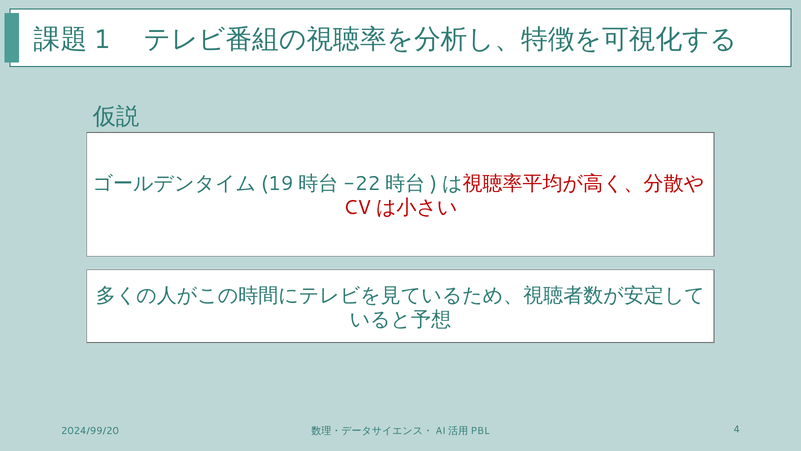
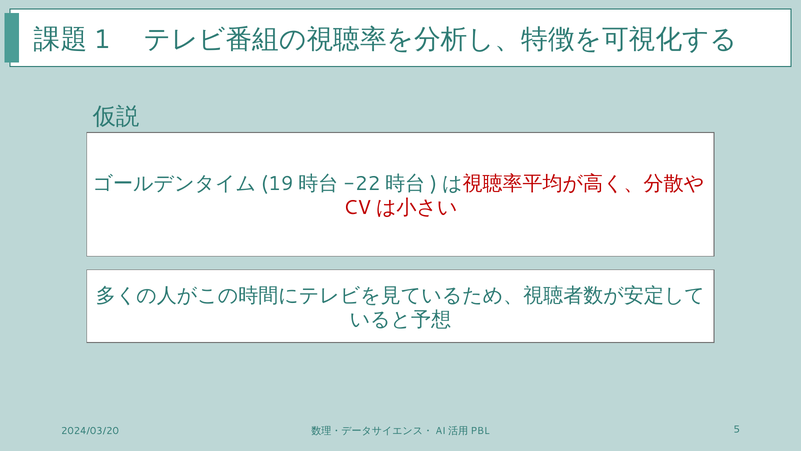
2024/99/20: 2024/99/20 -> 2024/03/20 (90, 430)
4: 4 -> 5 (737, 429)
